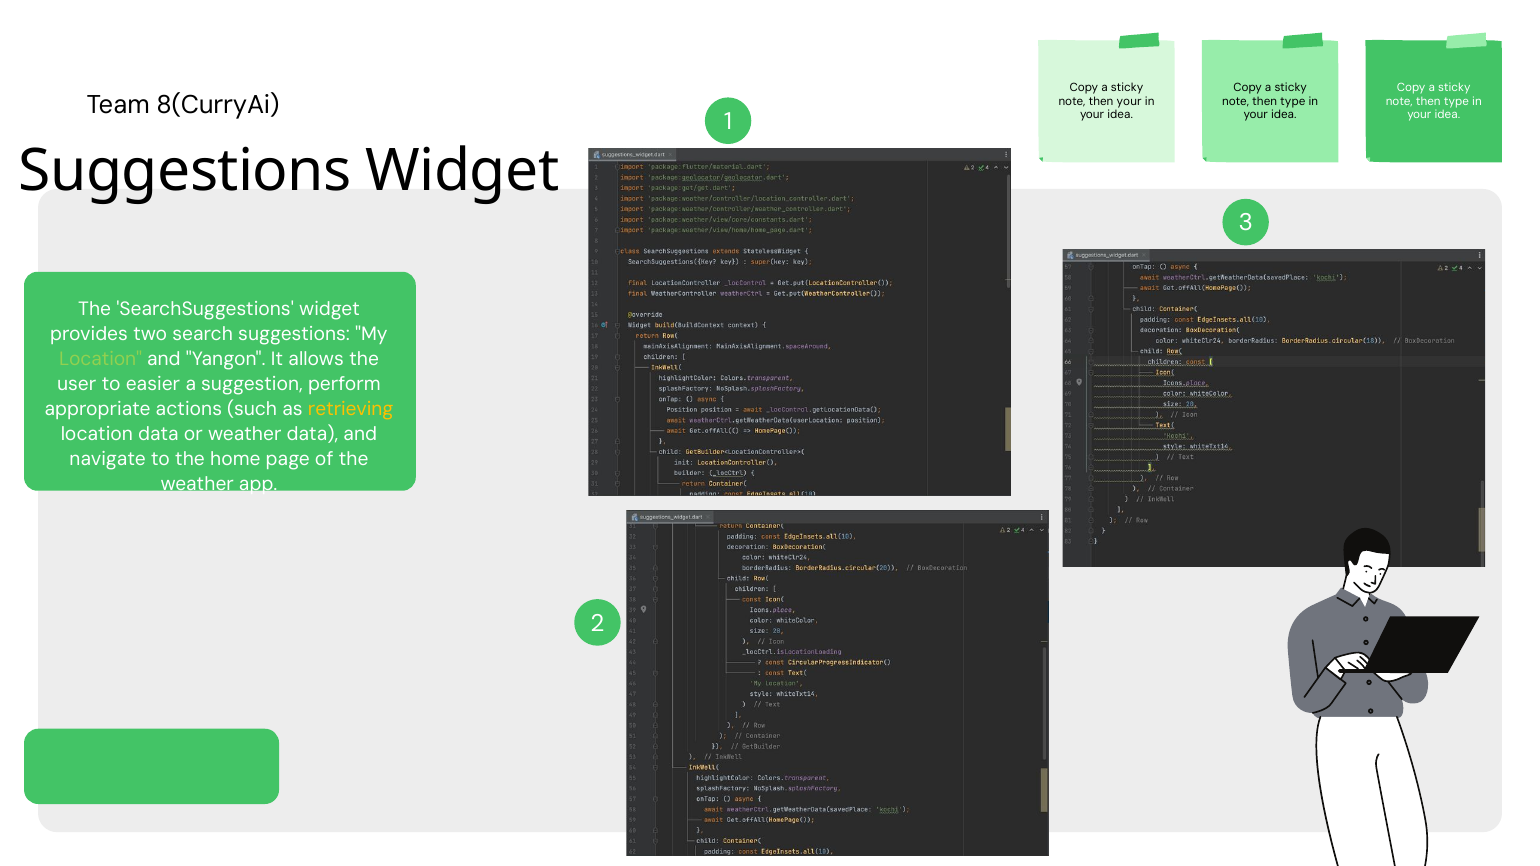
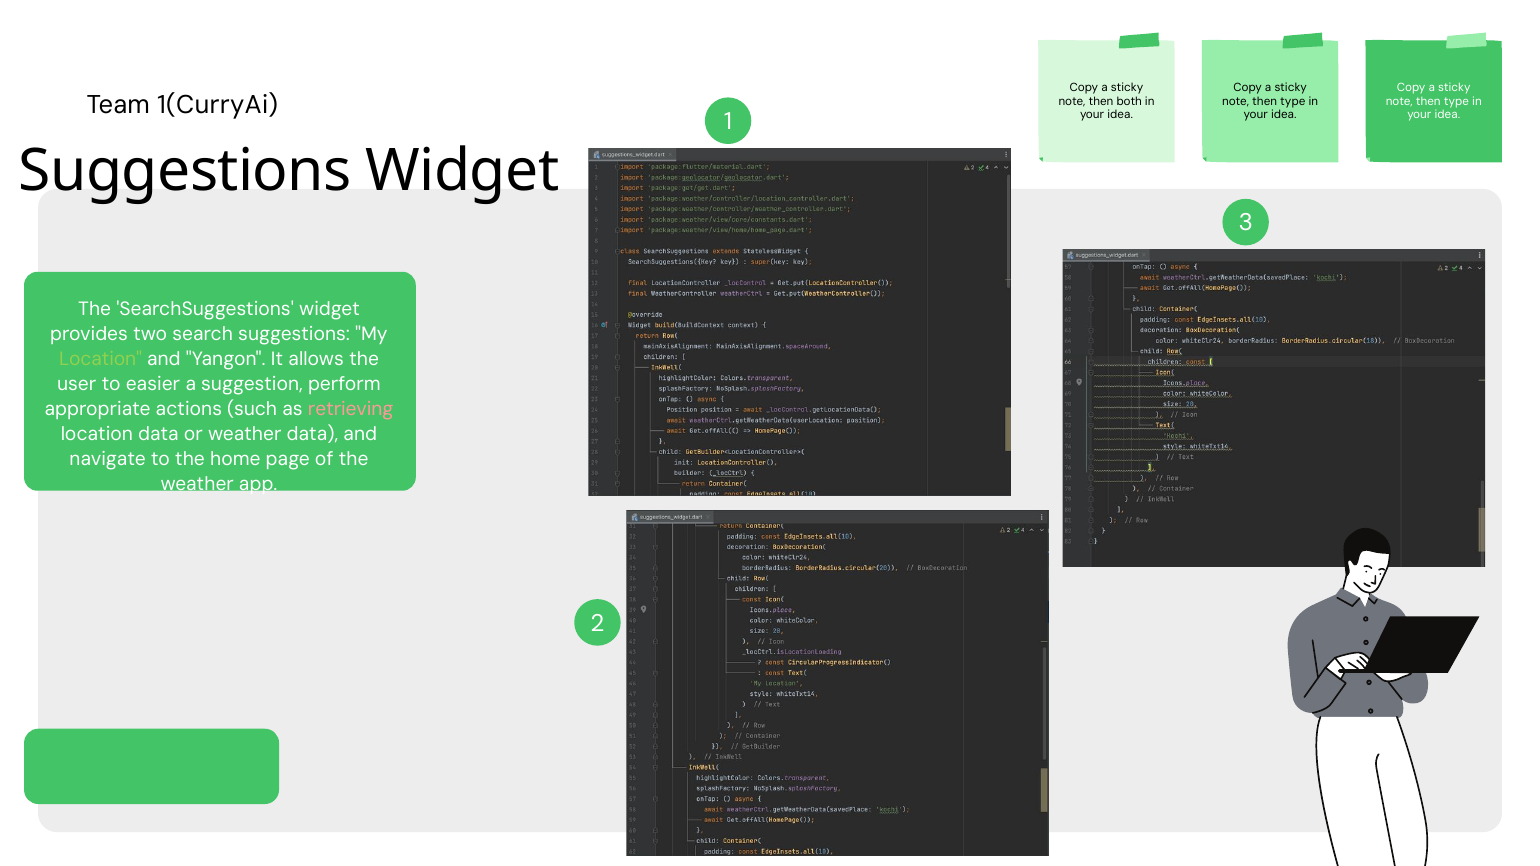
8(CurryAi: 8(CurryAi -> 1(CurryAi (218, 105)
then your: your -> both (1129, 101)
retrieving colour: yellow -> pink (351, 410)
